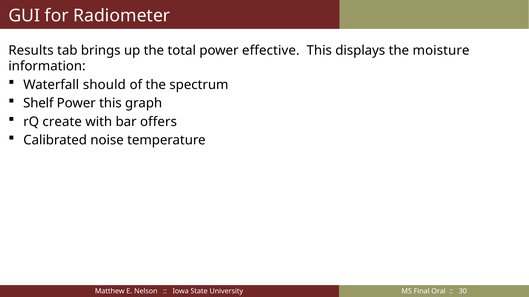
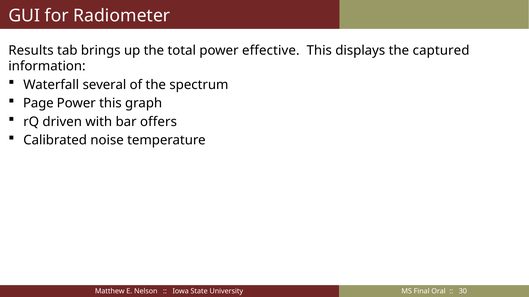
moisture: moisture -> captured (441, 51)
should: should -> several (104, 85)
Shelf: Shelf -> Page (38, 103)
create: create -> driven (62, 122)
